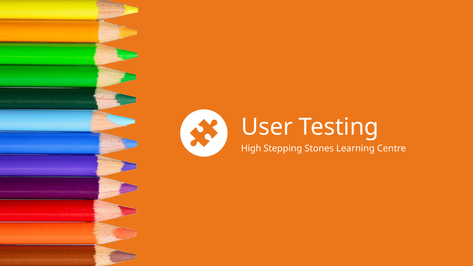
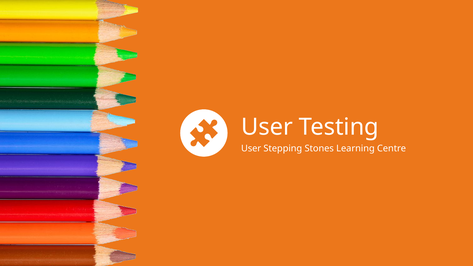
High: High -> User (251, 149)
